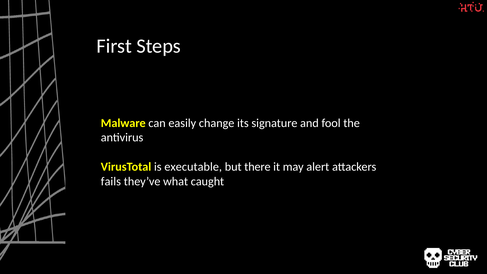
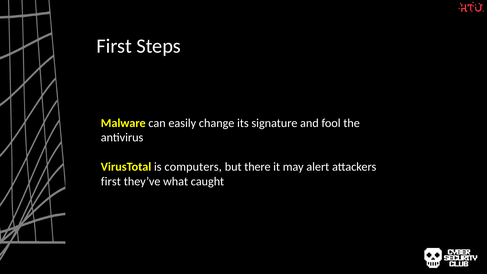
executable: executable -> computers (193, 167)
fails: fails -> first (111, 181)
